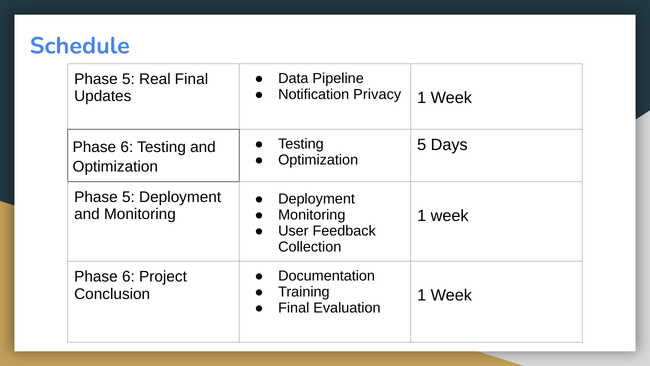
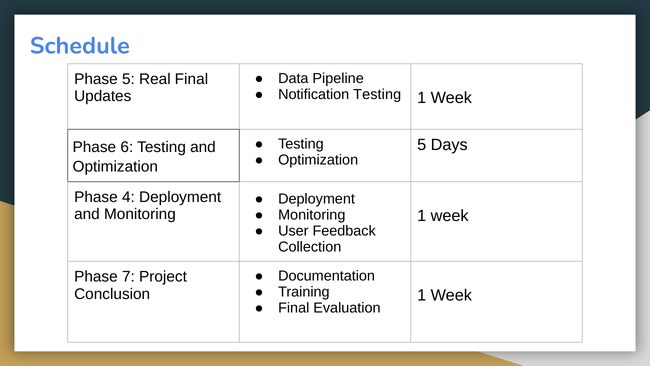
Notification Privacy: Privacy -> Testing (377, 94)
5: 5 -> 4 (128, 197)
6: 6 -> 7 (128, 276)
